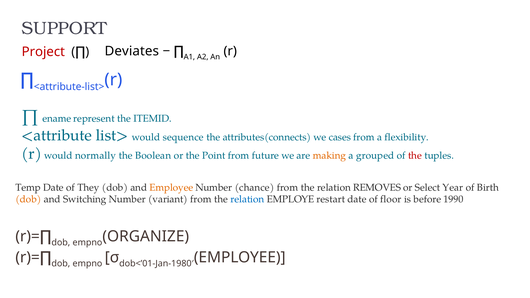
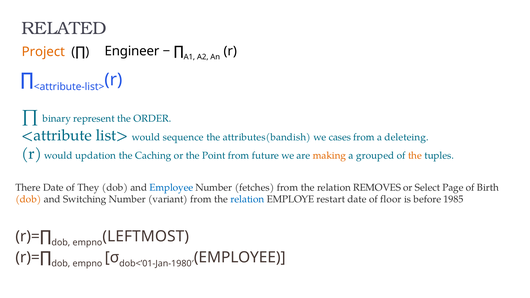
SUPPORT: SUPPORT -> RELATED (64, 28)
Deviates: Deviates -> Engineer (132, 51)
Project colour: red -> orange (43, 52)
ename: ename -> binary (57, 119)
ITEMID: ITEMID -> ORDER (153, 119)
attributes(connects: attributes(connects -> attributes(bandish (267, 137)
flexibility: flexibility -> deleteing (407, 137)
normally: normally -> updation (96, 156)
Boolean: Boolean -> Caching (153, 156)
the colour: red -> orange (415, 156)
Temp: Temp -> There (28, 187)
Employee colour: orange -> blue (171, 187)
chance: chance -> fetches (255, 187)
Year: Year -> Page (453, 187)
1990: 1990 -> 1985 (454, 199)
ORGANIZE: ORGANIZE -> LEFTMOST (146, 236)
